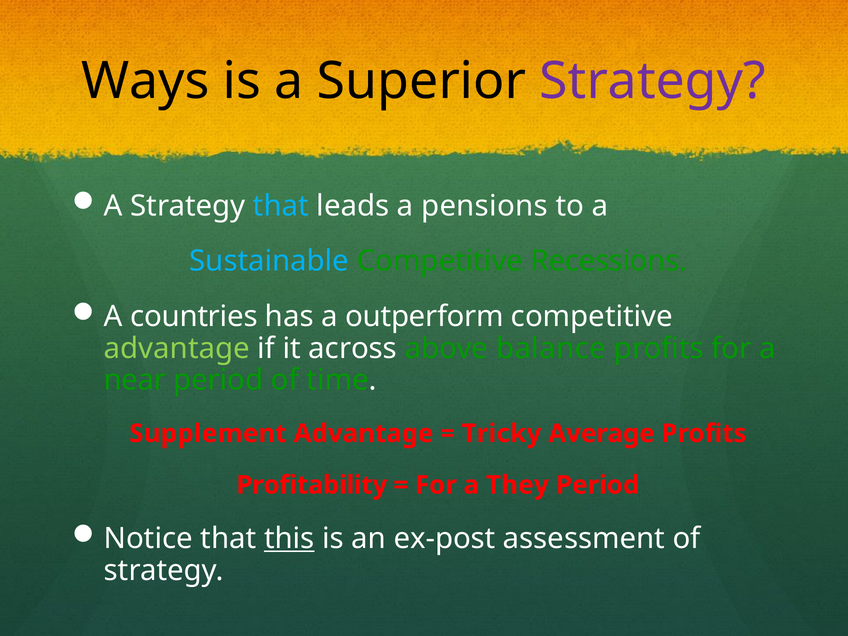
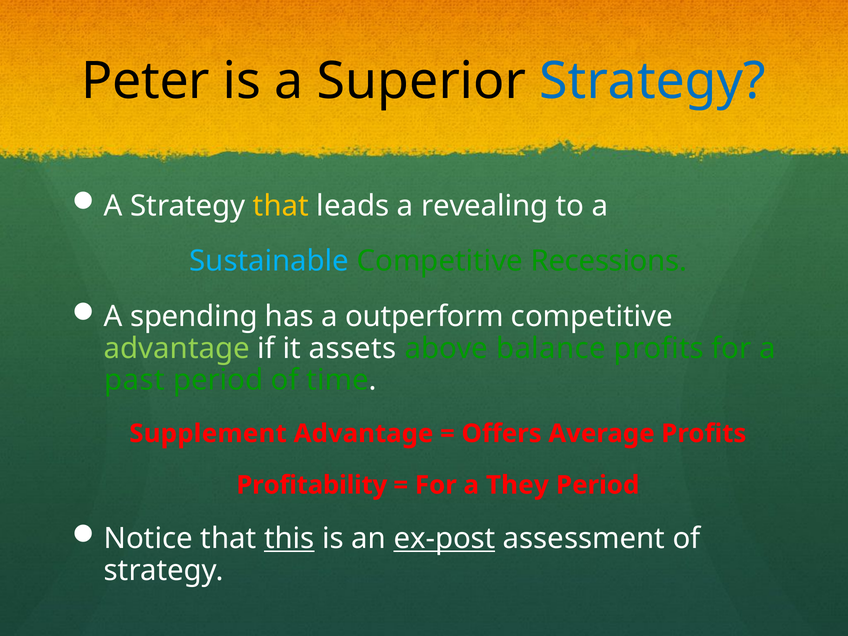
Ways: Ways -> Peter (146, 81)
Strategy colour: purple -> blue (653, 81)
that colour: light blue -> yellow (281, 206)
pensions: pensions -> revealing (485, 206)
countries: countries -> spending (194, 317)
across: across -> assets (353, 348)
near: near -> past (135, 380)
Tricky: Tricky -> Offers (502, 434)
ex-post underline: none -> present (445, 539)
